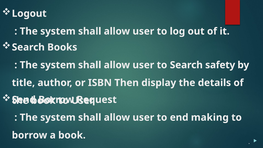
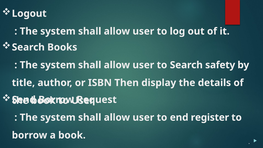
making: making -> register (210, 117)
